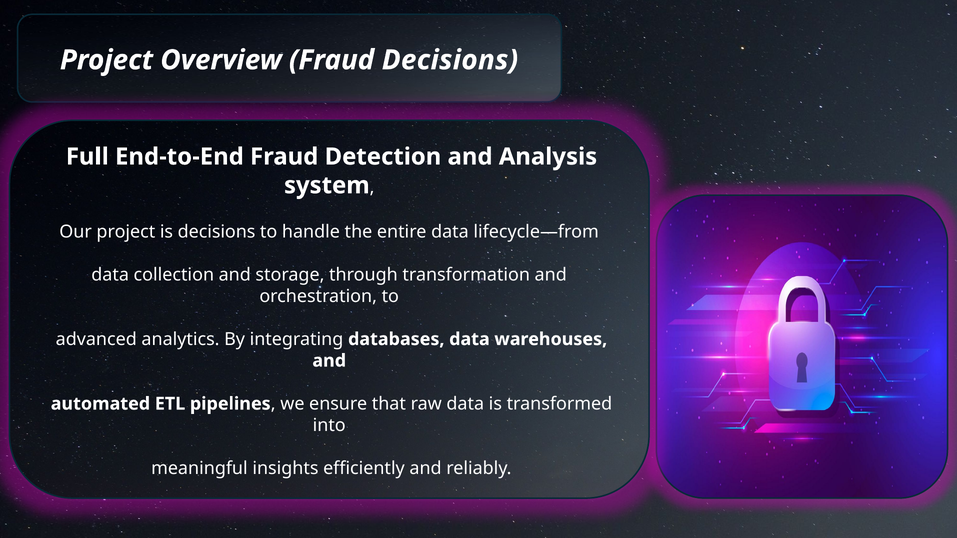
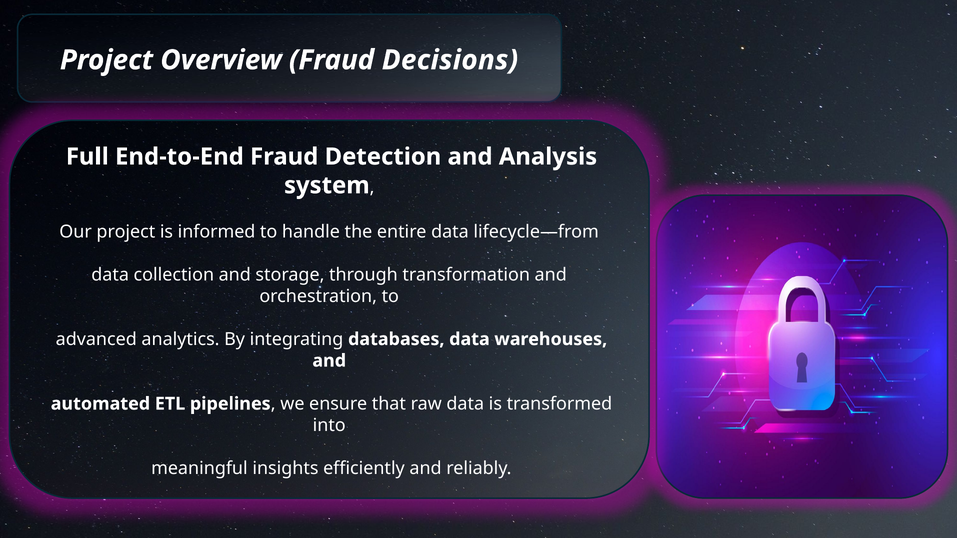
is decisions: decisions -> informed (217, 232)
